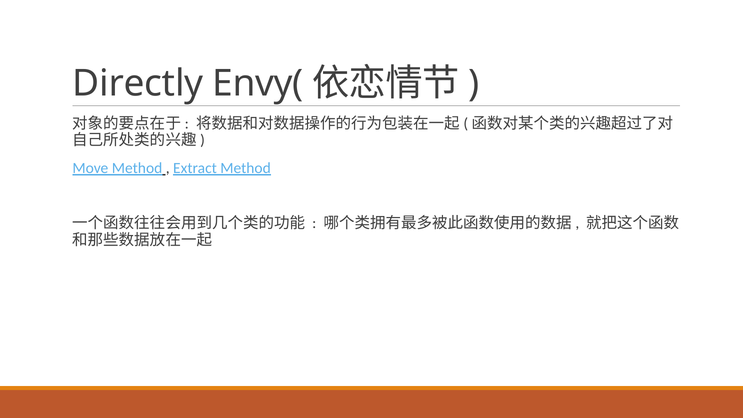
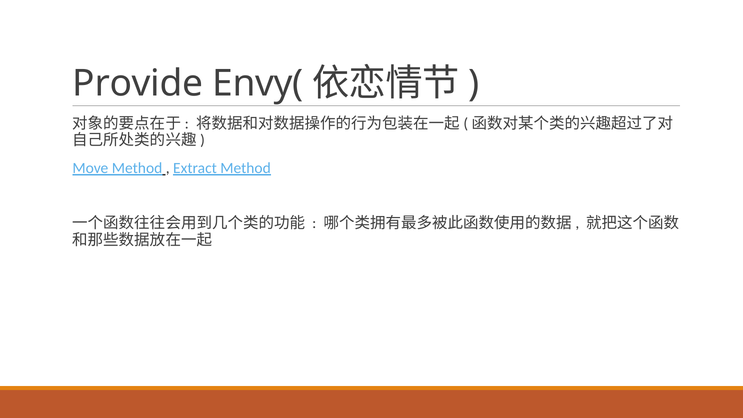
Directly: Directly -> Provide (138, 83)
